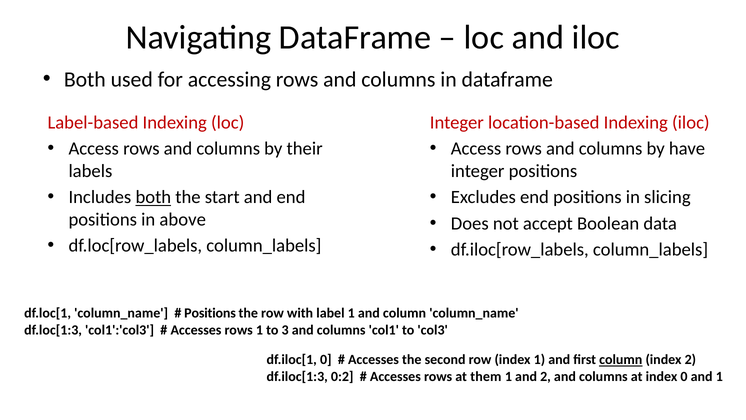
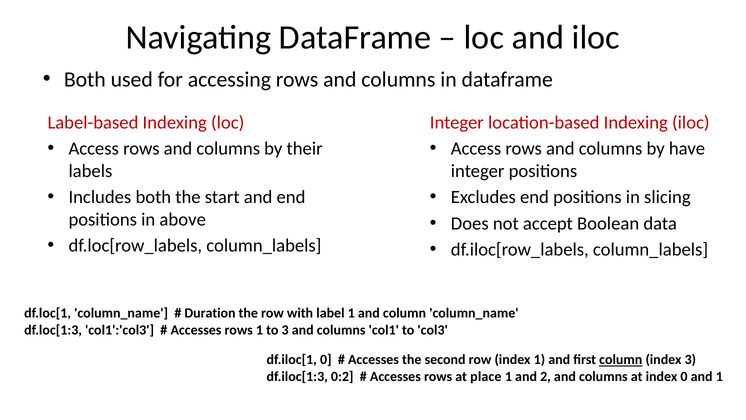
both underline: present -> none (153, 197)
Positions: Positions -> Duration (210, 313)
index 2: 2 -> 3 (690, 360)
them: them -> place (486, 376)
